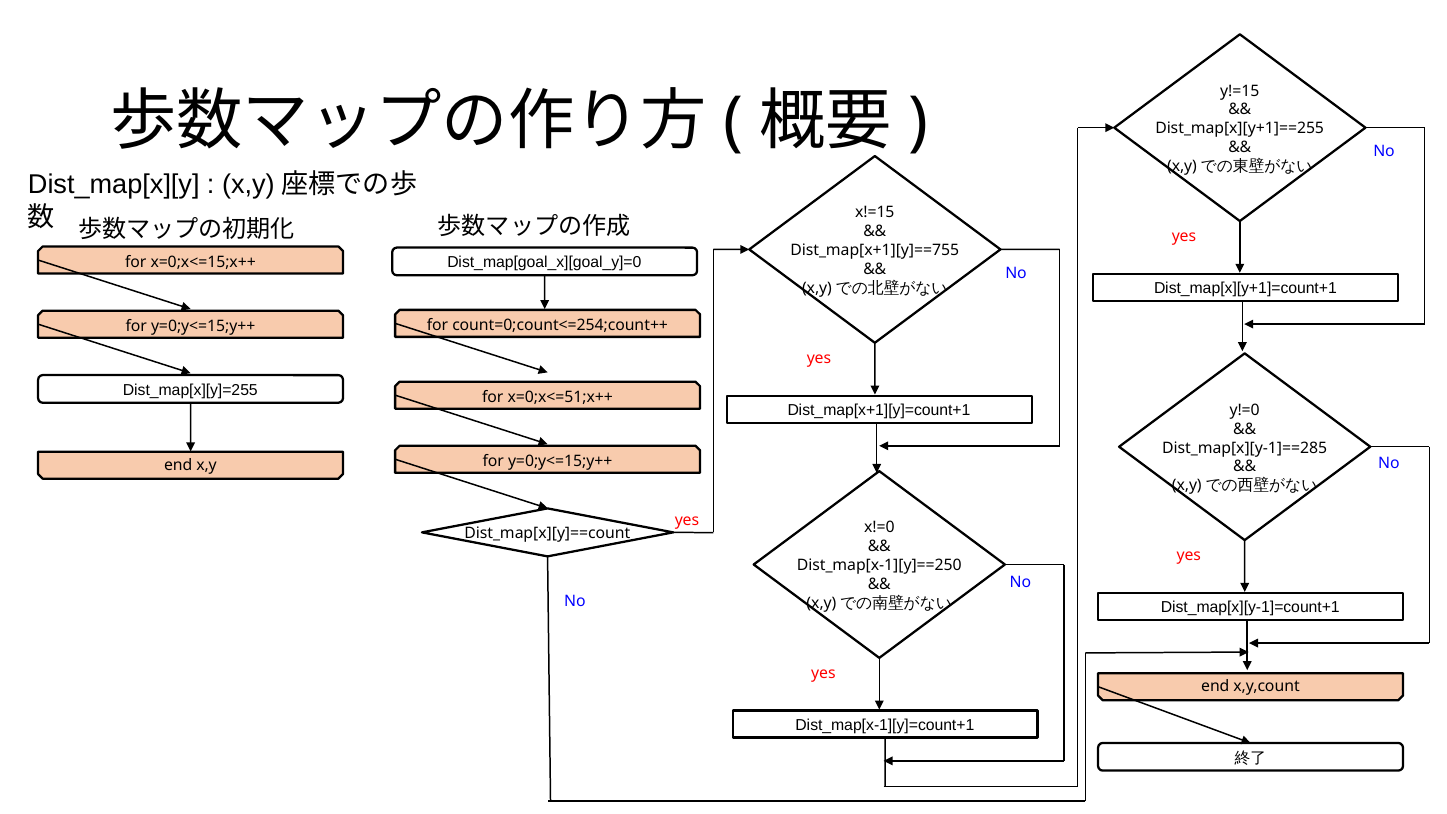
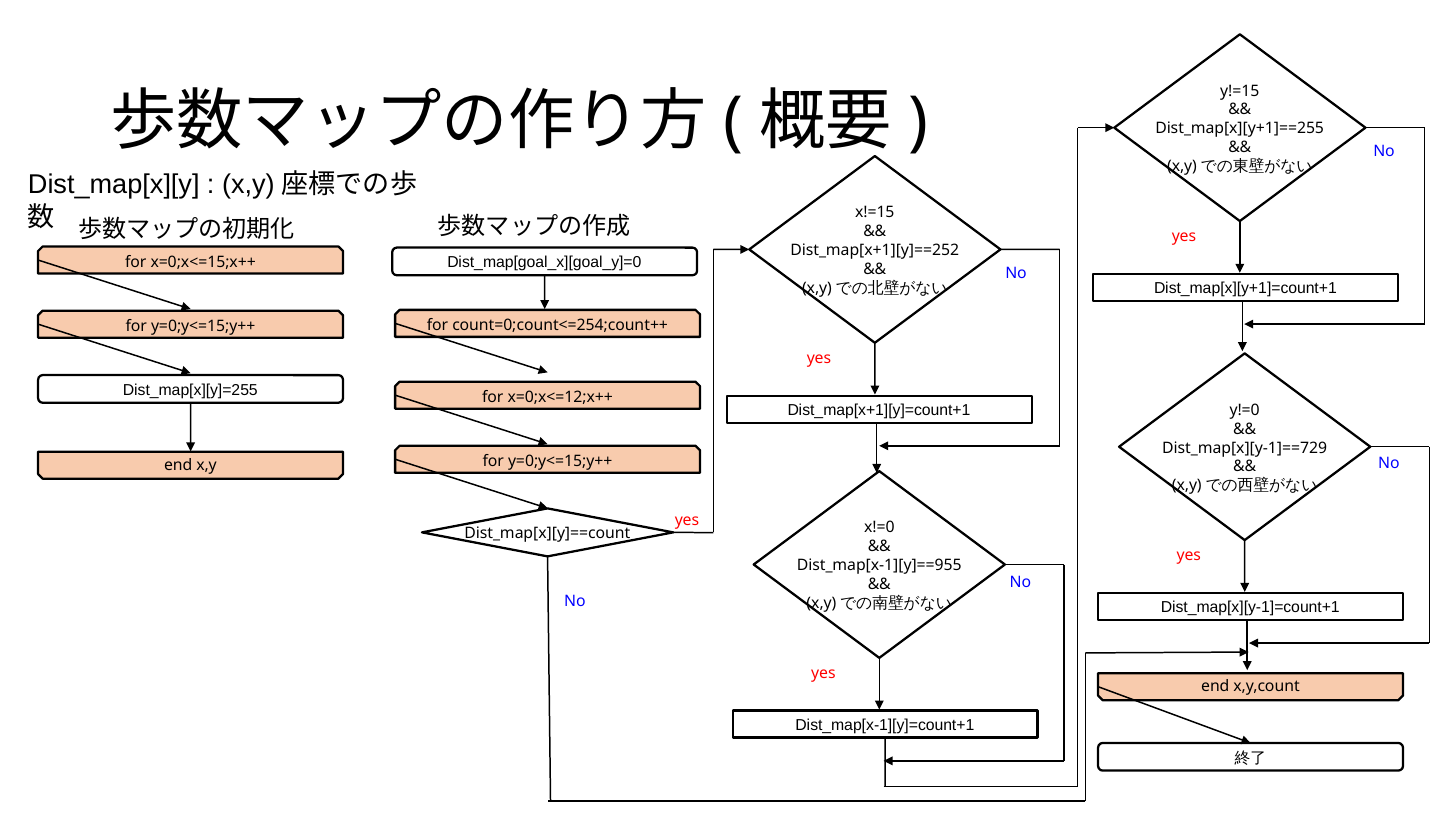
Dist_map[x+1][y]==755: Dist_map[x+1][y]==755 -> Dist_map[x+1][y]==252 (875, 250)
x=0;x<=51;x++: x=0;x<=51;x++ -> x=0;x<=12;x++ (560, 397)
Dist_map[x][y-1]==285: Dist_map[x][y-1]==285 -> Dist_map[x][y-1]==729 (1245, 448)
Dist_map[x-1][y]==250: Dist_map[x-1][y]==250 -> Dist_map[x-1][y]==955 (879, 566)
